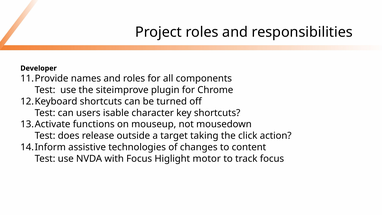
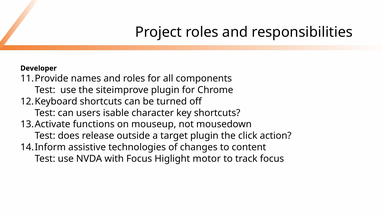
target taking: taking -> plugin (204, 136)
